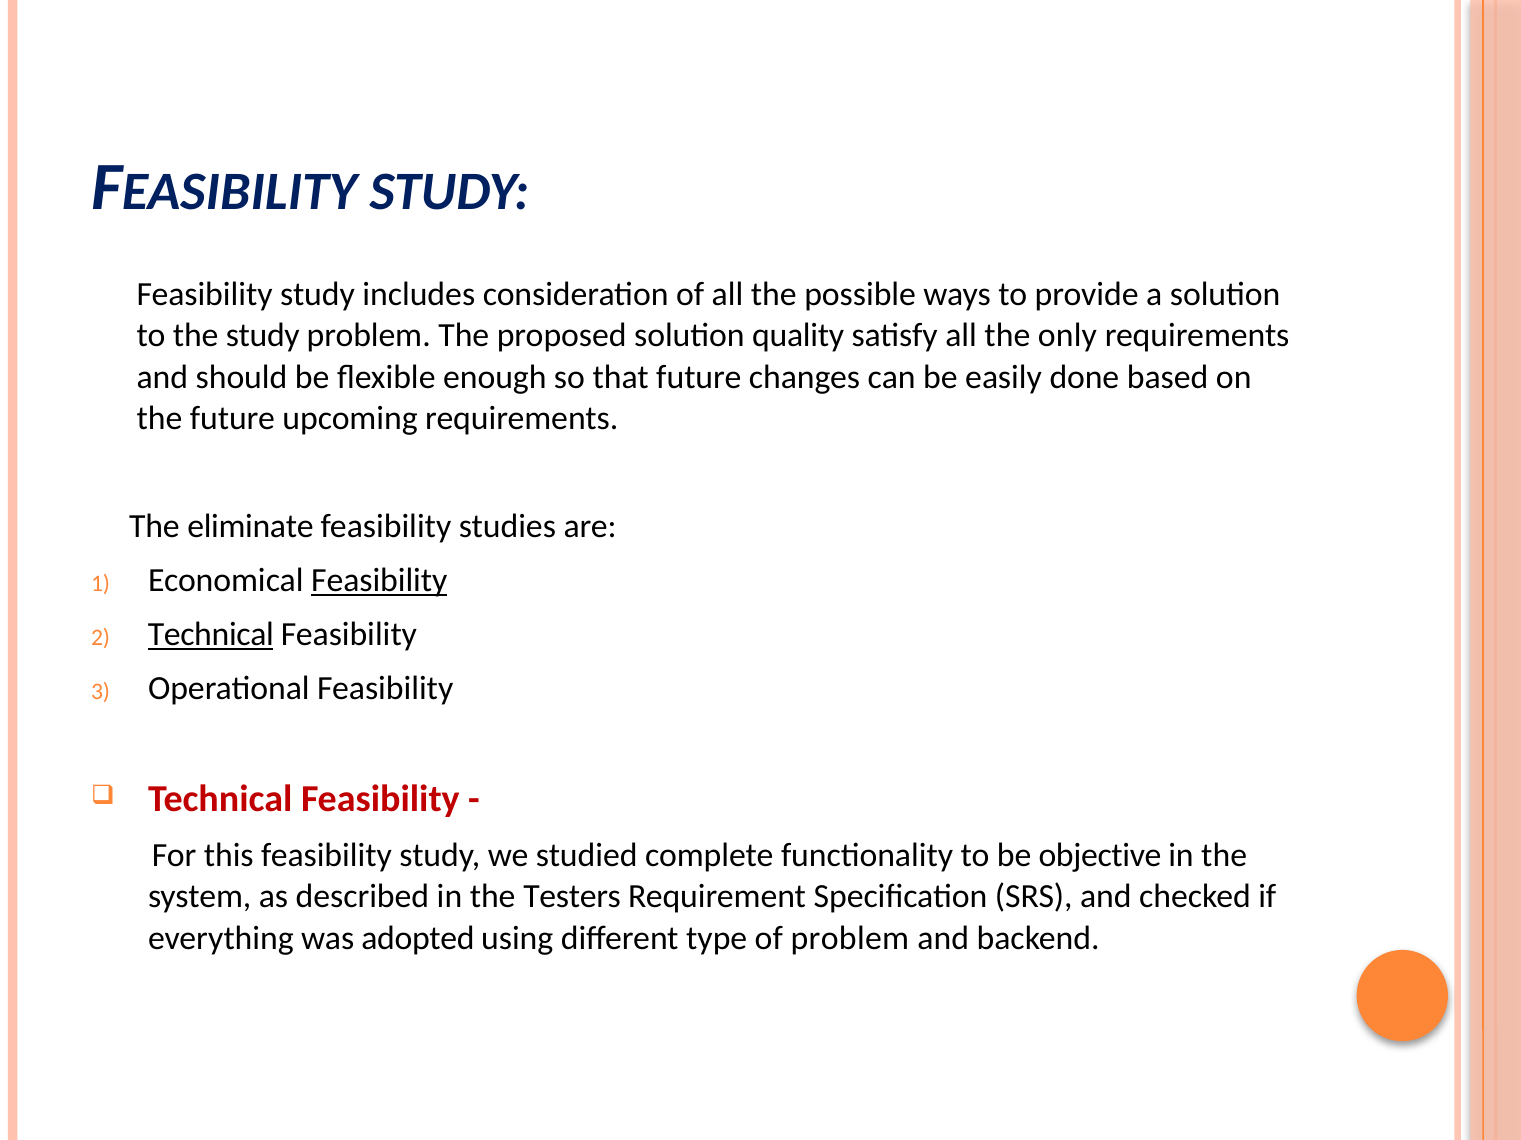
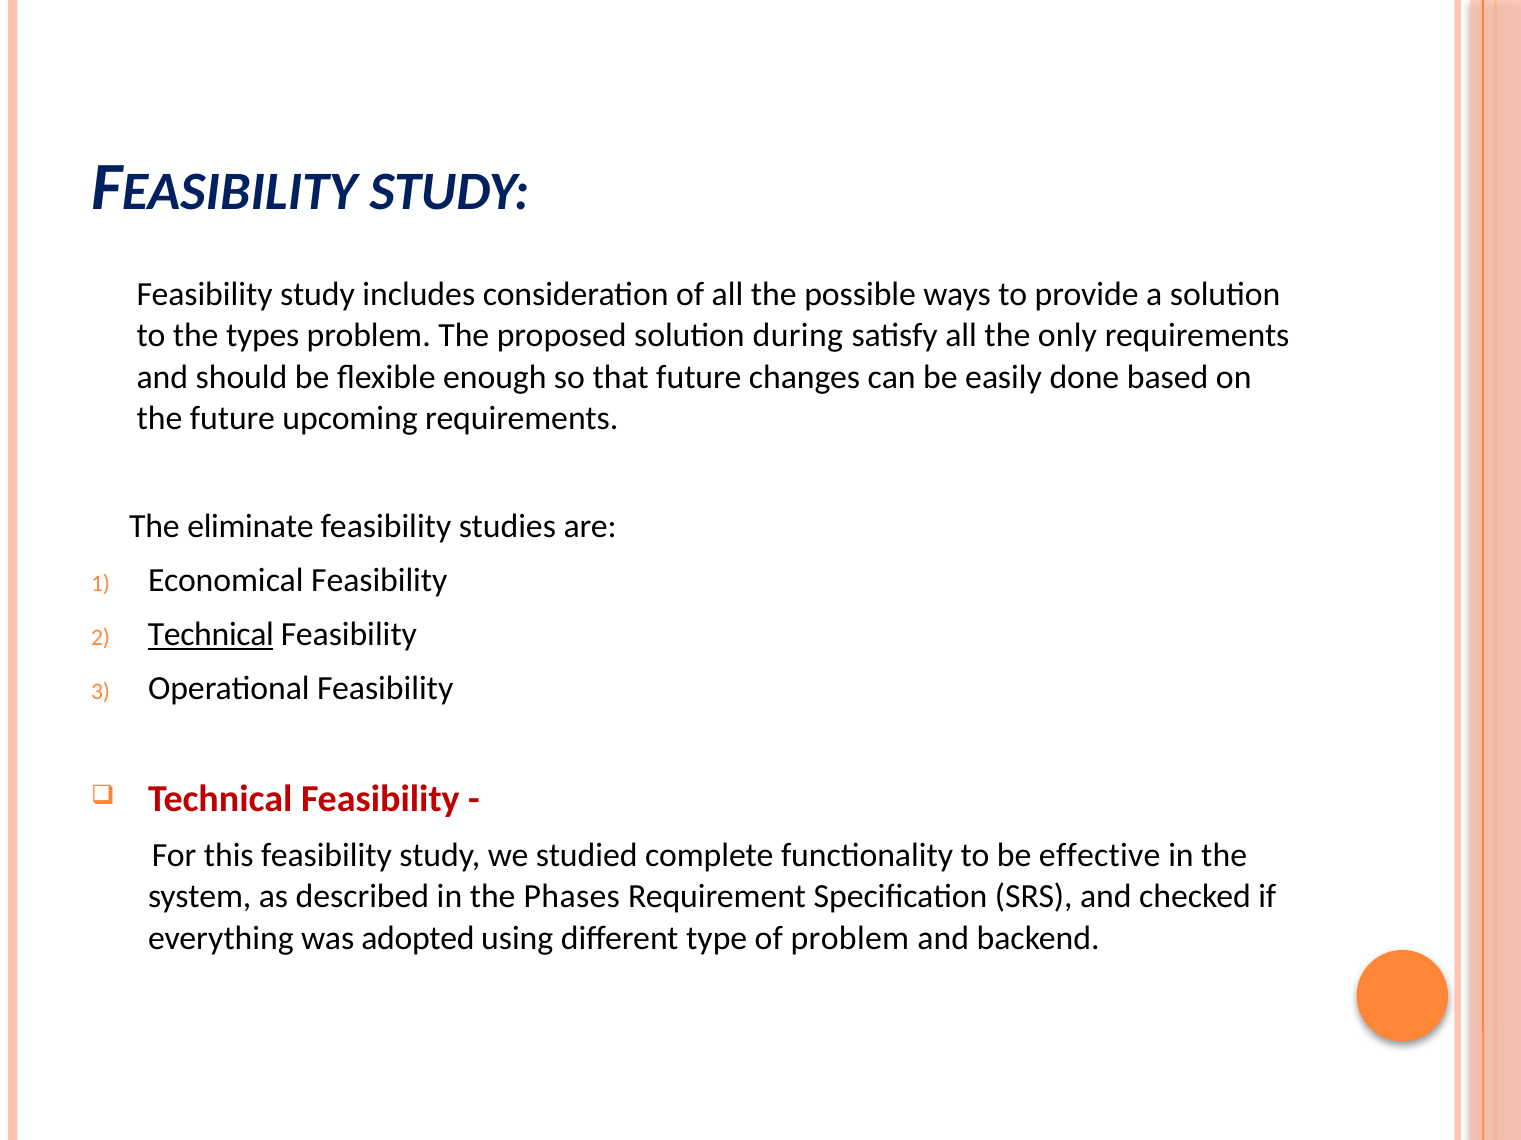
the study: study -> types (263, 336)
quality: quality -> during (798, 336)
Feasibility underline: present -> none (379, 581)
objective: objective -> effective (1100, 856)
Testers: Testers -> Phases (572, 897)
